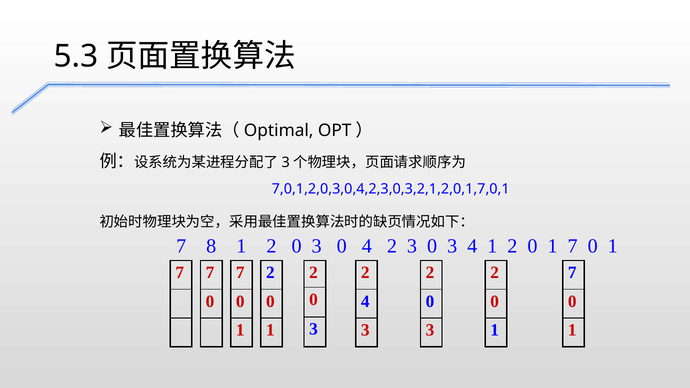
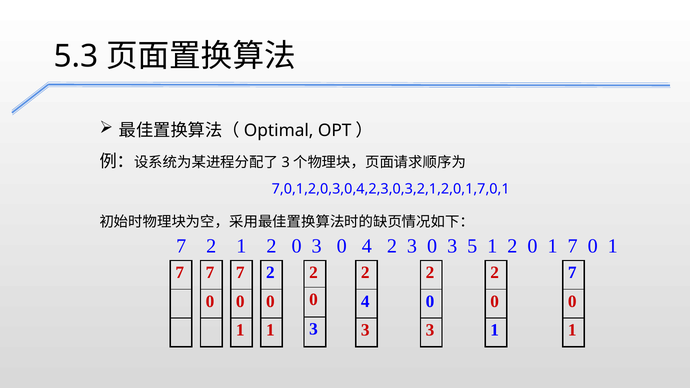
7 8: 8 -> 2 (211, 246)
3 4: 4 -> 5 (472, 246)
